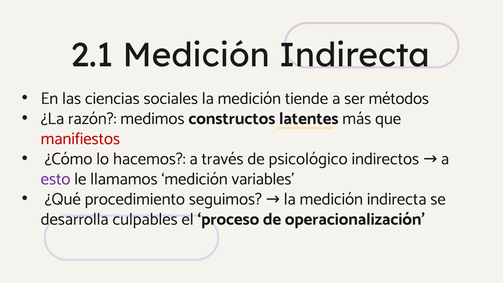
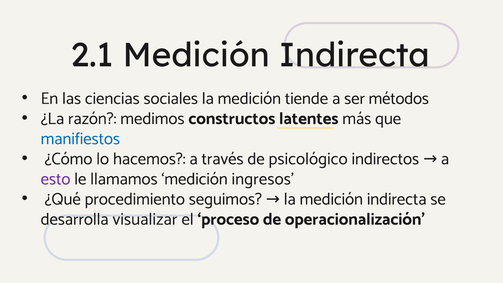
manifiestos colour: red -> blue (80, 139)
variables: variables -> ingresos (263, 179)
culpables: culpables -> visualizar (145, 219)
